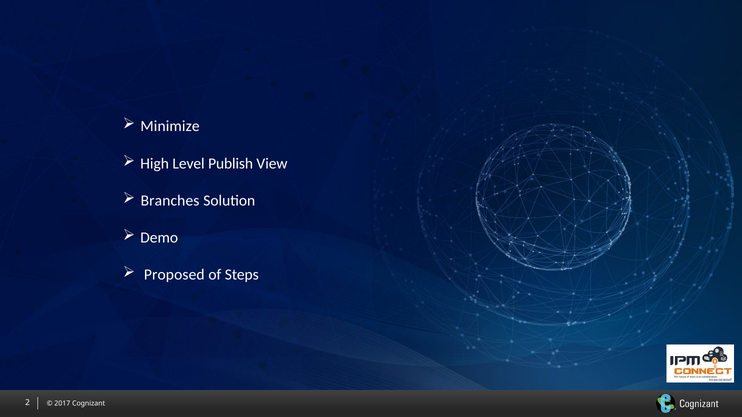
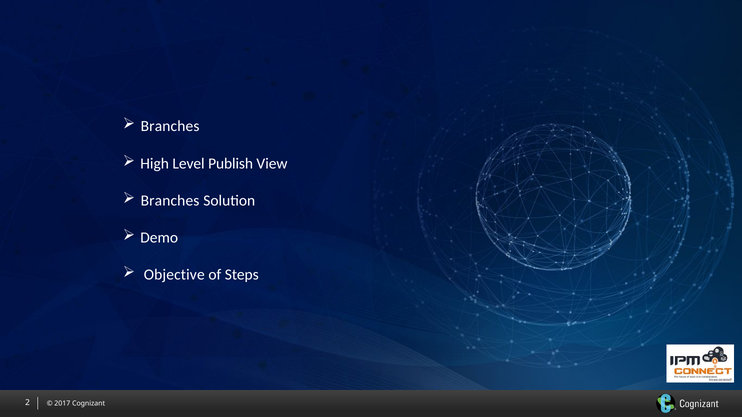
Minimize: Minimize -> Branches (170, 126)
Proposed: Proposed -> Objective (174, 275)
